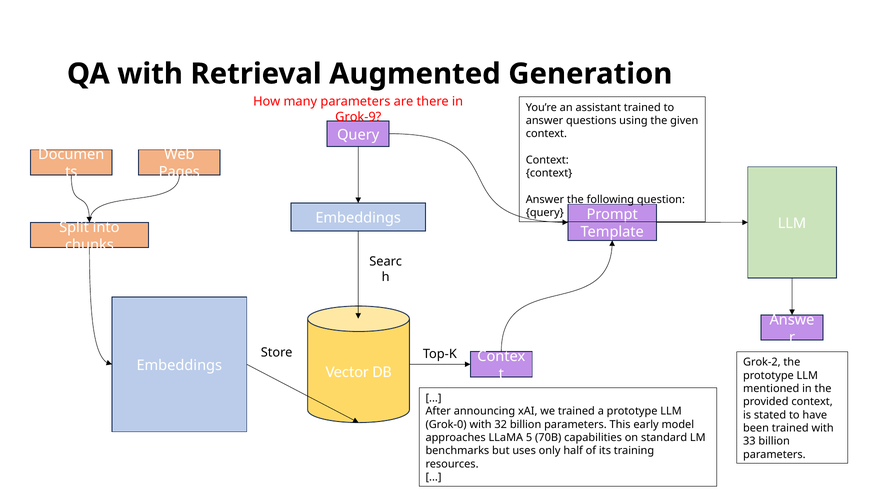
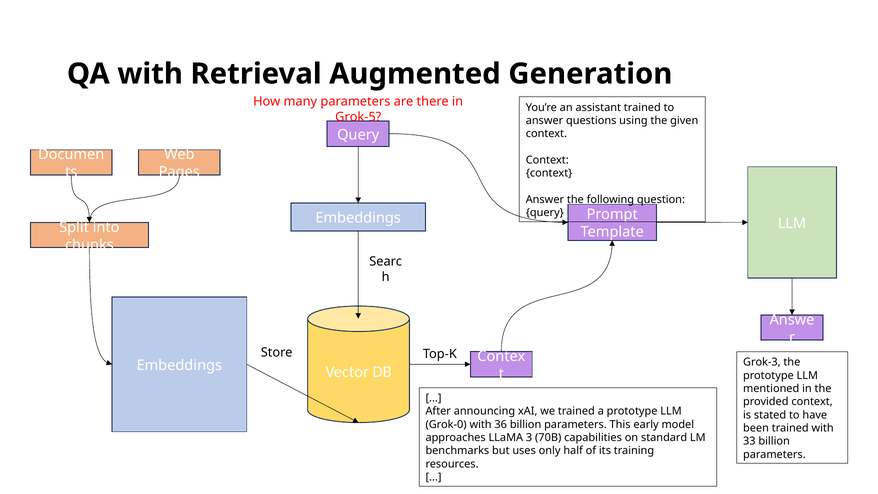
Grok-9: Grok-9 -> Grok-5 (358, 117)
Grok-2: Grok-2 -> Grok-3 (762, 362)
32: 32 -> 36 (501, 424)
5: 5 -> 3 (529, 438)
